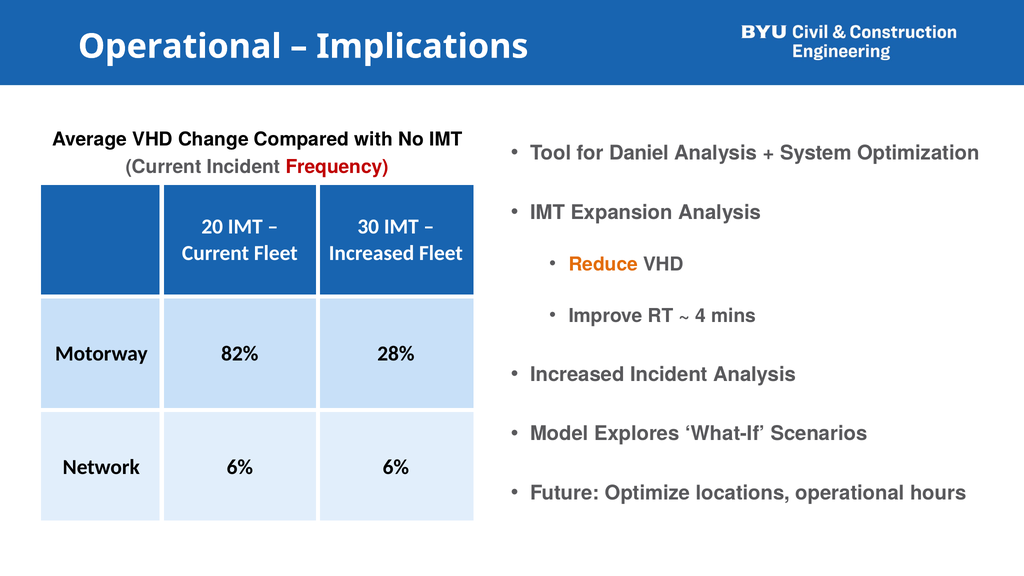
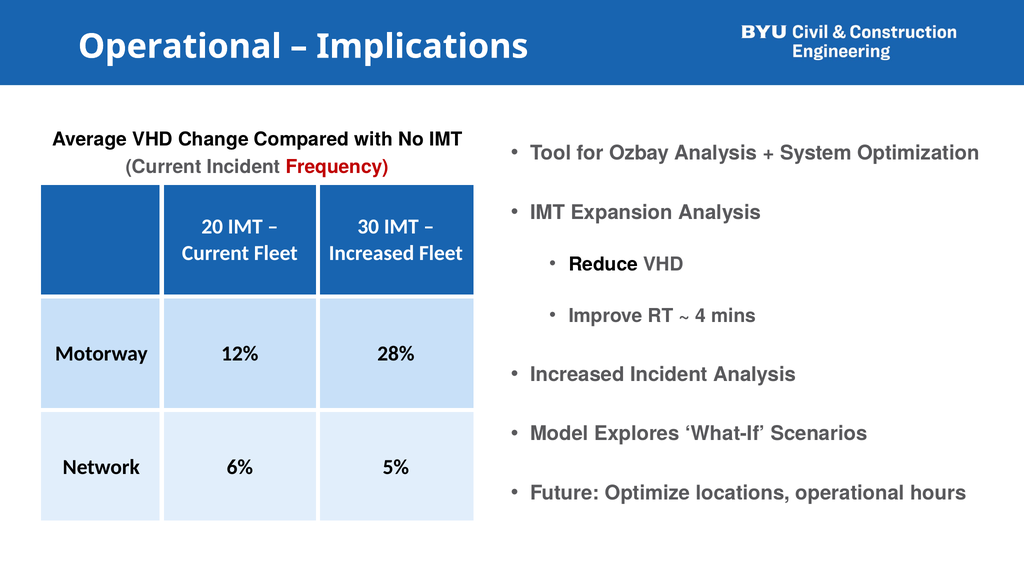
Daniel: Daniel -> Ozbay (639, 153)
Reduce colour: orange -> black (603, 264)
82%: 82% -> 12% (240, 354)
6% 6%: 6% -> 5% (396, 467)
